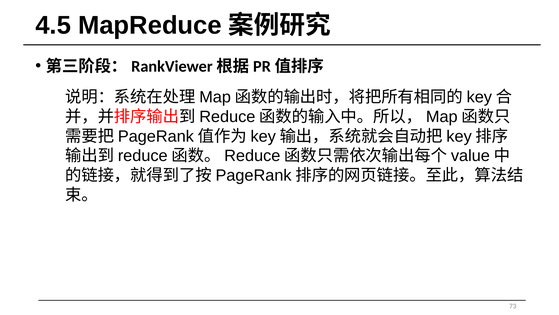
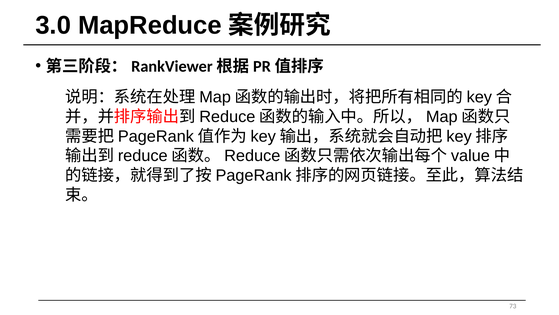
4.5: 4.5 -> 3.0 (53, 25)
